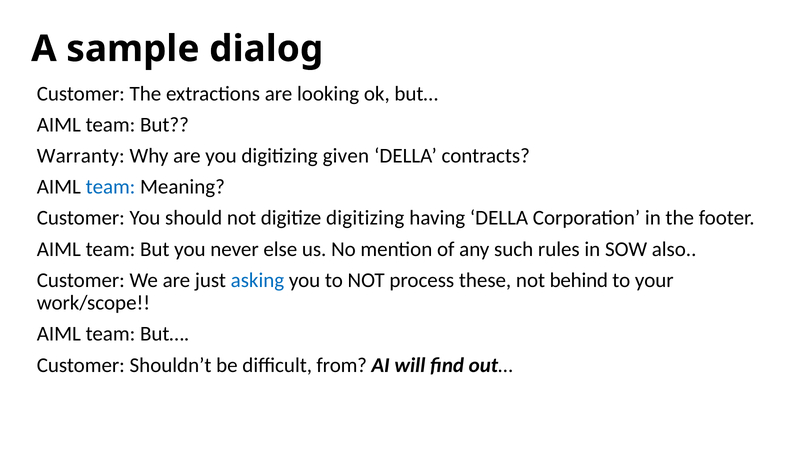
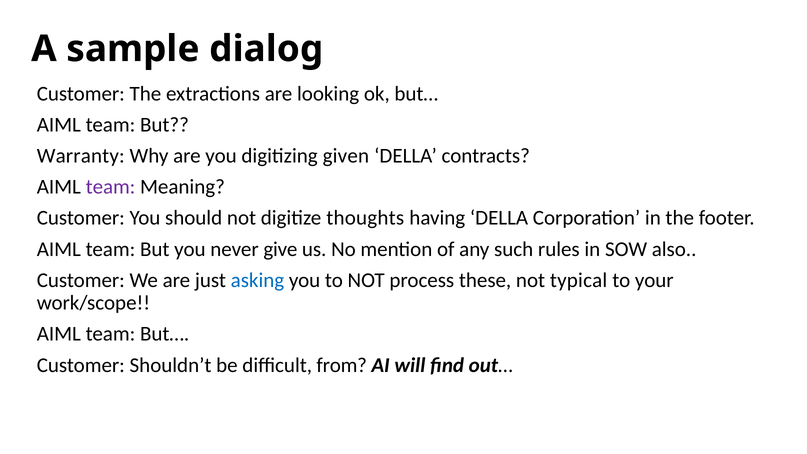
team colour: blue -> purple (111, 187)
digitize digitizing: digitizing -> thoughts (365, 218)
else: else -> give (280, 249)
behind: behind -> typical (579, 280)
